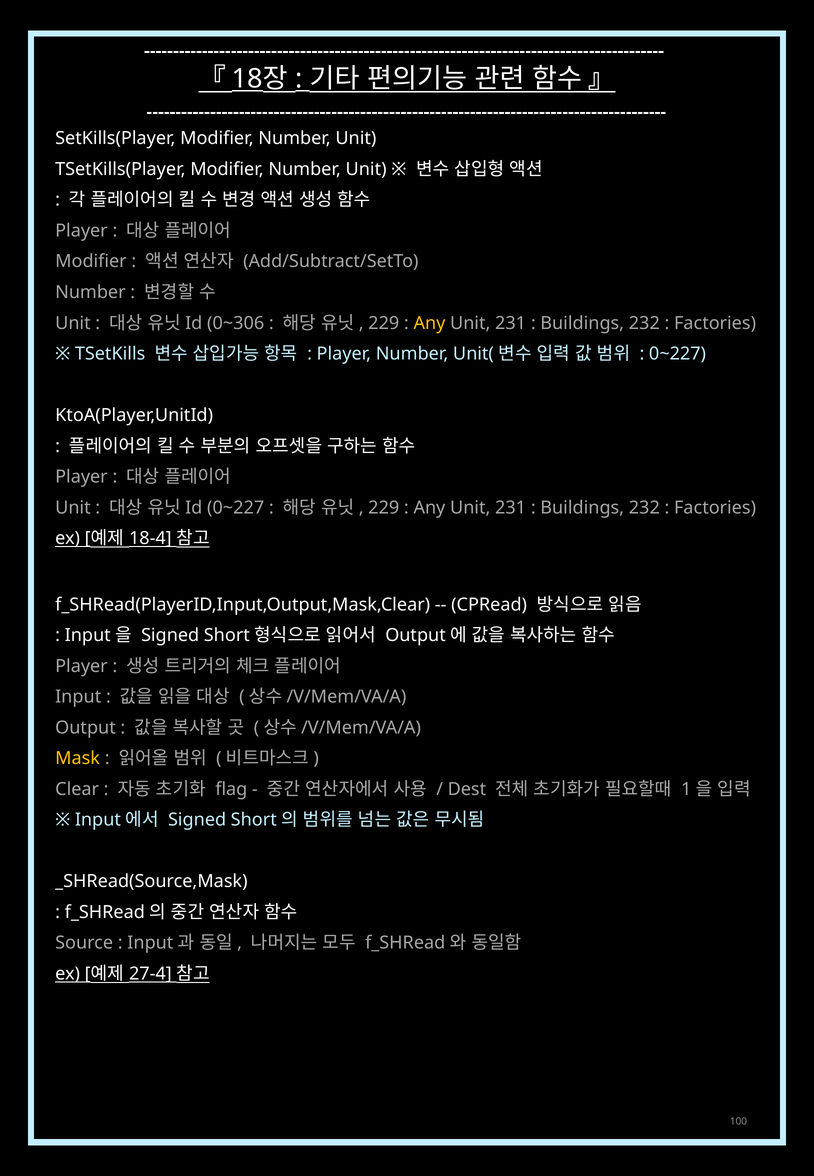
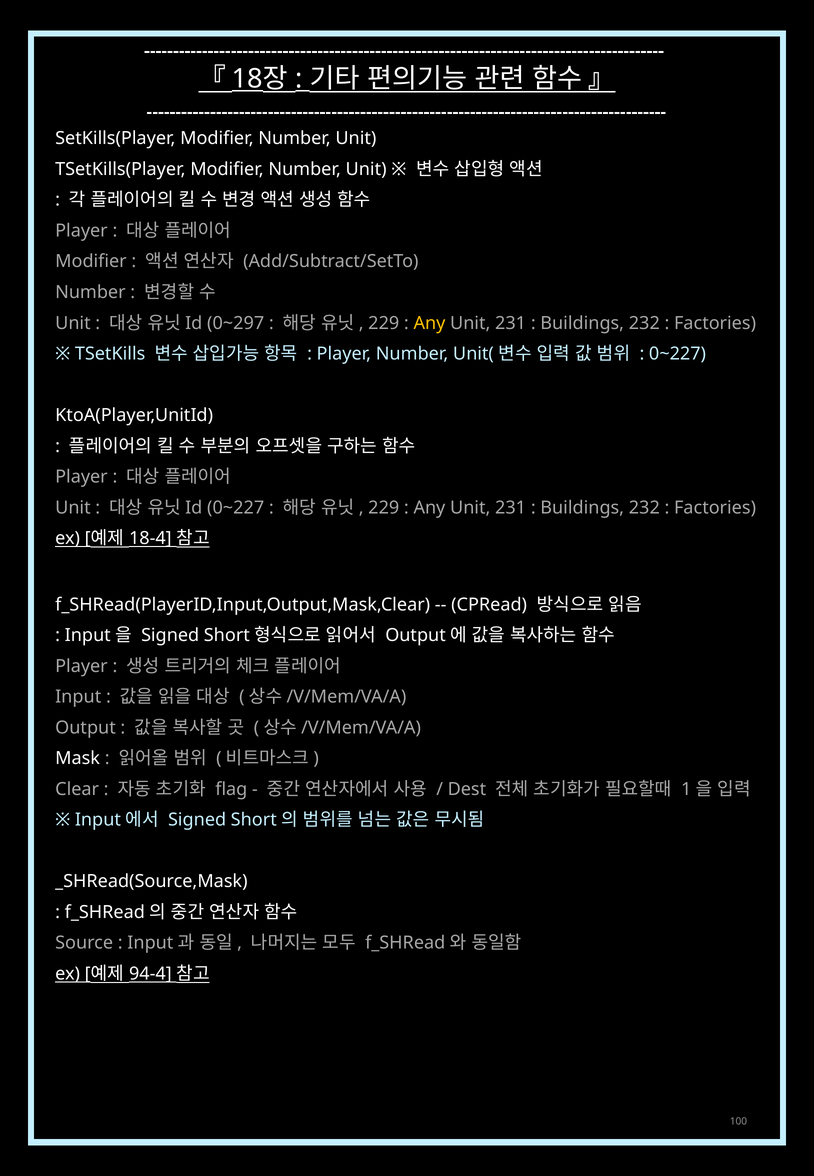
0~306: 0~306 -> 0~297 (236, 323)
Mask colour: yellow -> white (78, 758)
27-4: 27-4 -> 94-4 (150, 974)
